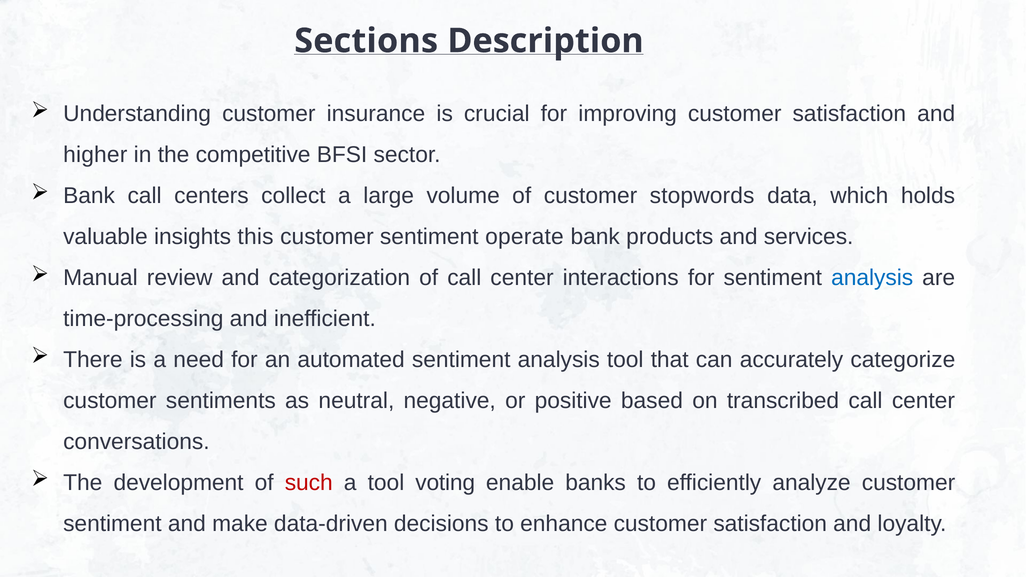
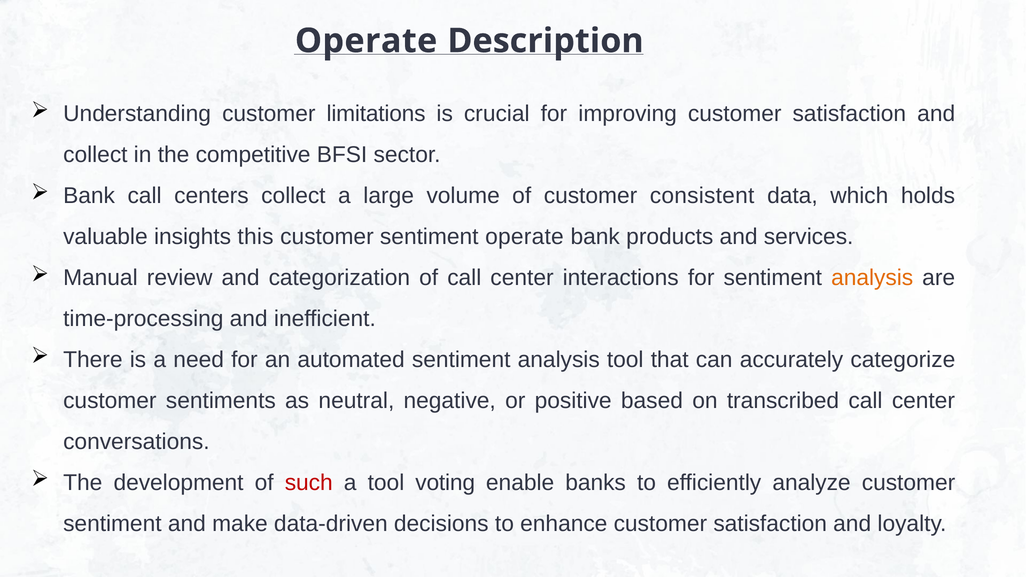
Sections: Sections -> Operate (366, 41)
insurance: insurance -> limitations (376, 114)
higher: higher -> collect (95, 155)
stopwords: stopwords -> consistent (702, 196)
analysis colour: blue -> orange (872, 278)
